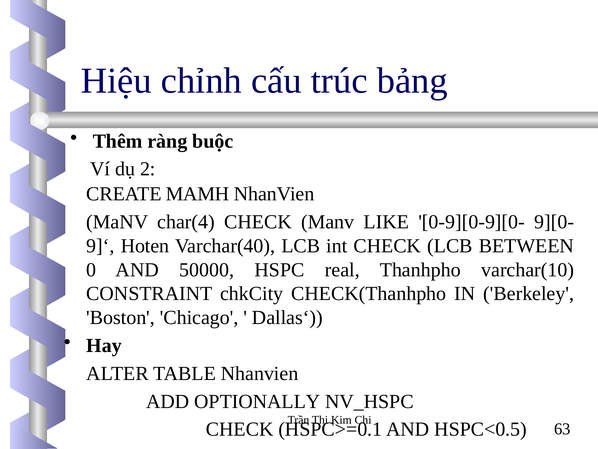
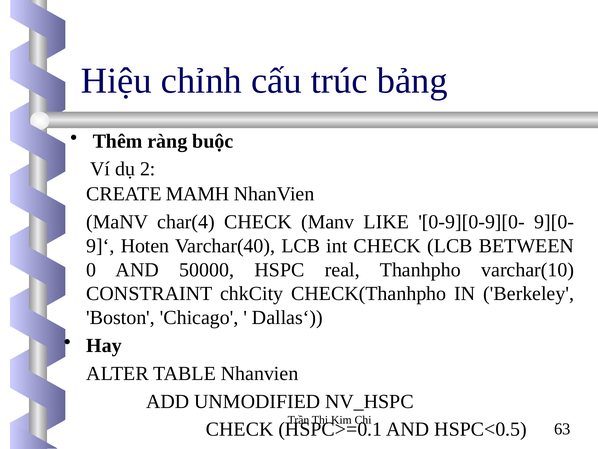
OPTIONALLY: OPTIONALLY -> UNMODIFIED (257, 401)
